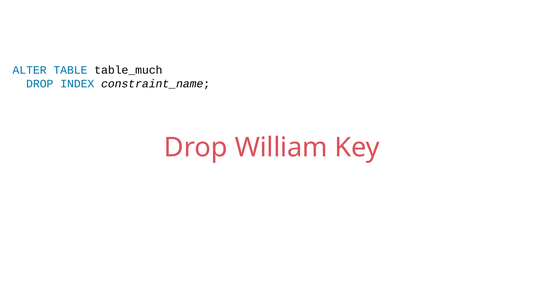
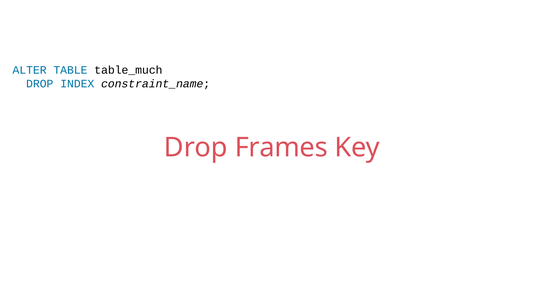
William: William -> Frames (281, 148)
